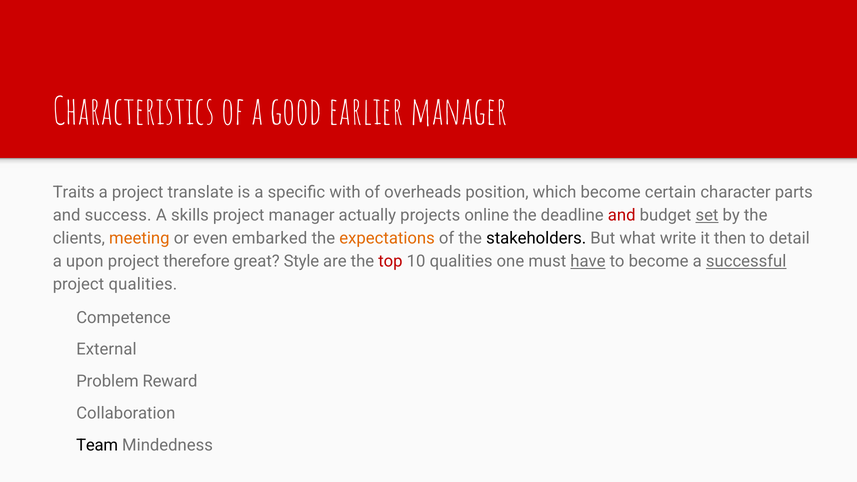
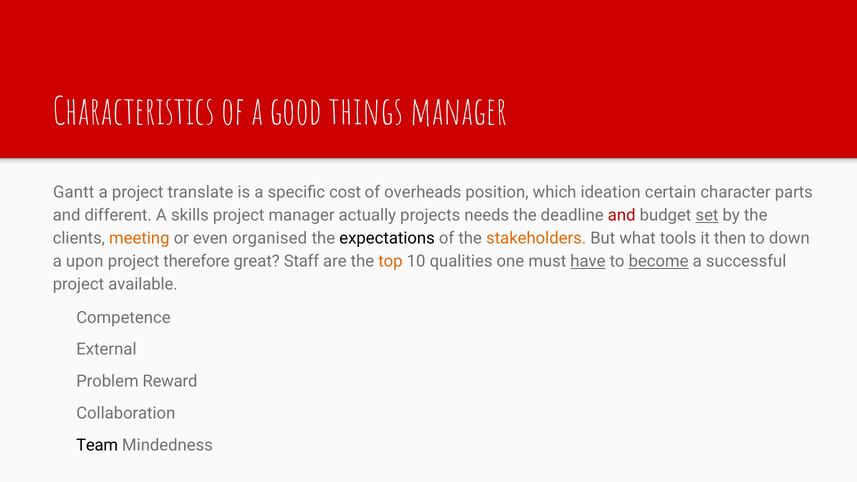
earlier: earlier -> things (366, 112)
Traits: Traits -> Gantt (74, 192)
with: with -> cost (345, 192)
which become: become -> ideation (611, 192)
success: success -> different (118, 215)
online: online -> needs (487, 215)
embarked: embarked -> organised (270, 238)
expectations colour: orange -> black (387, 238)
stakeholders colour: black -> orange (536, 238)
write: write -> tools (678, 238)
detail: detail -> down (789, 238)
Style: Style -> Staff (301, 261)
top colour: red -> orange (390, 261)
become underline: none -> present (659, 261)
successful underline: present -> none (746, 261)
project qualities: qualities -> available (143, 284)
